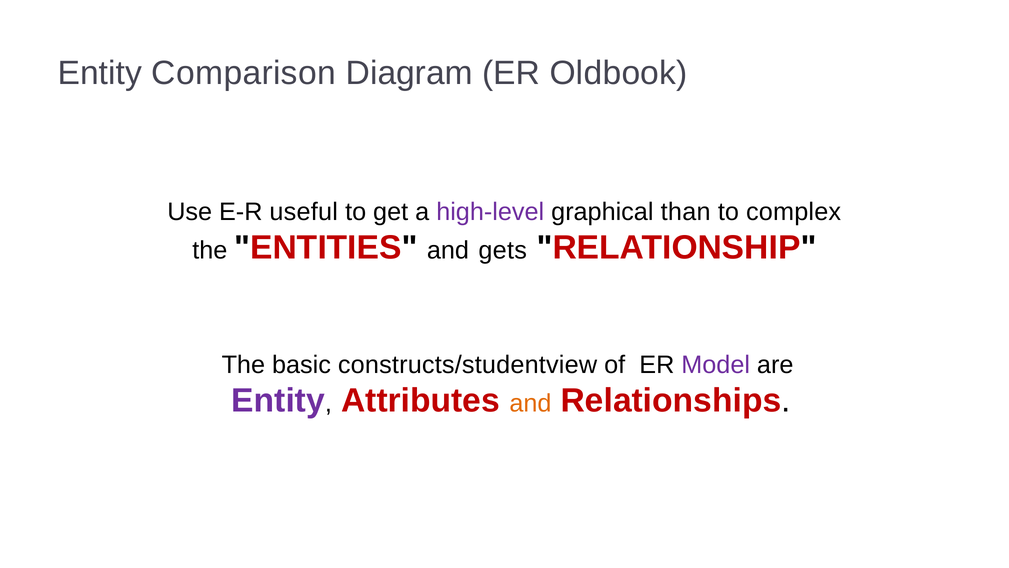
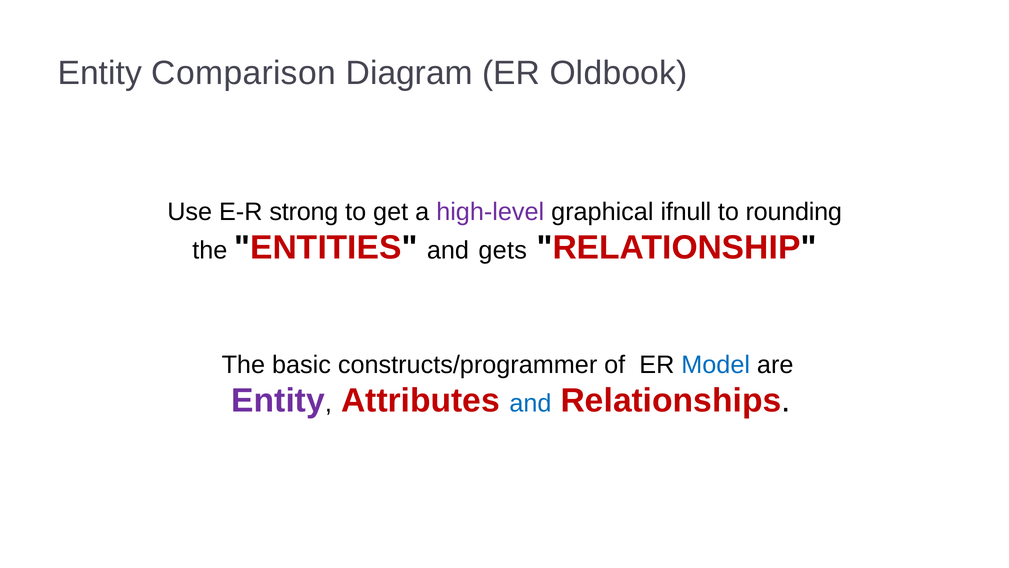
useful: useful -> strong (304, 212)
than: than -> ifnull (686, 212)
complex: complex -> rounding (794, 212)
constructs/studentview: constructs/studentview -> constructs/programmer (468, 364)
Model colour: purple -> blue (716, 364)
and colour: orange -> blue (530, 403)
